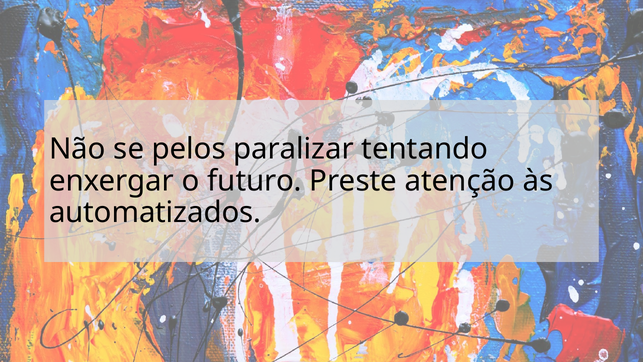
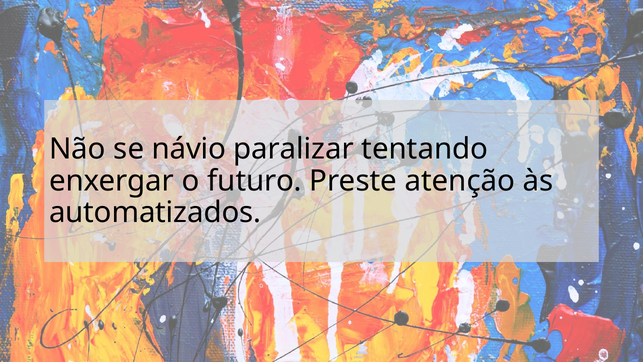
pelos: pelos -> návio (189, 149)
